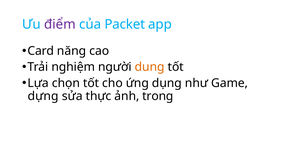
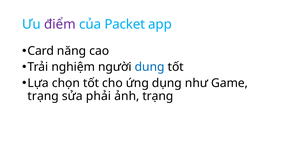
dung colour: orange -> blue (150, 67)
dựng: dựng -> trạng (43, 96)
thực: thực -> phải (98, 96)
ảnh trong: trong -> trạng (158, 96)
